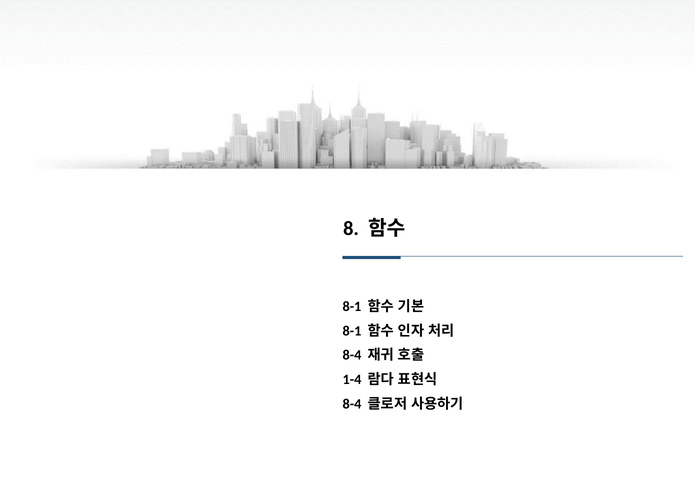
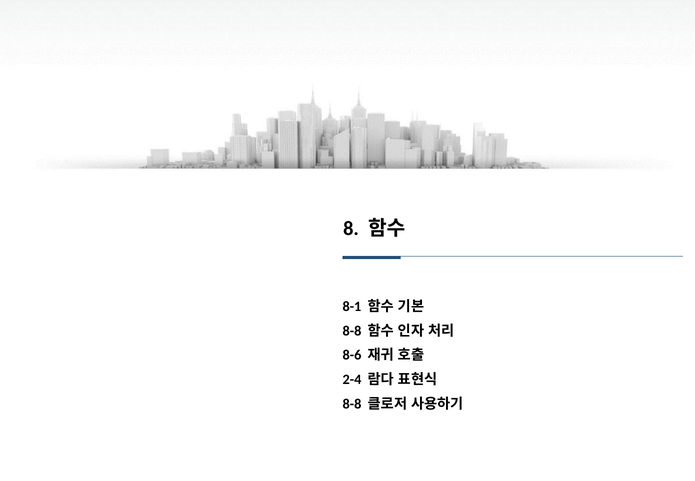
8-1: 8-1 -> 8-8 (352, 331)
8-4: 8-4 -> 8-6 (352, 355)
1-4: 1-4 -> 2-4 (352, 380)
8-4: 8-4 -> 8-8 (352, 404)
